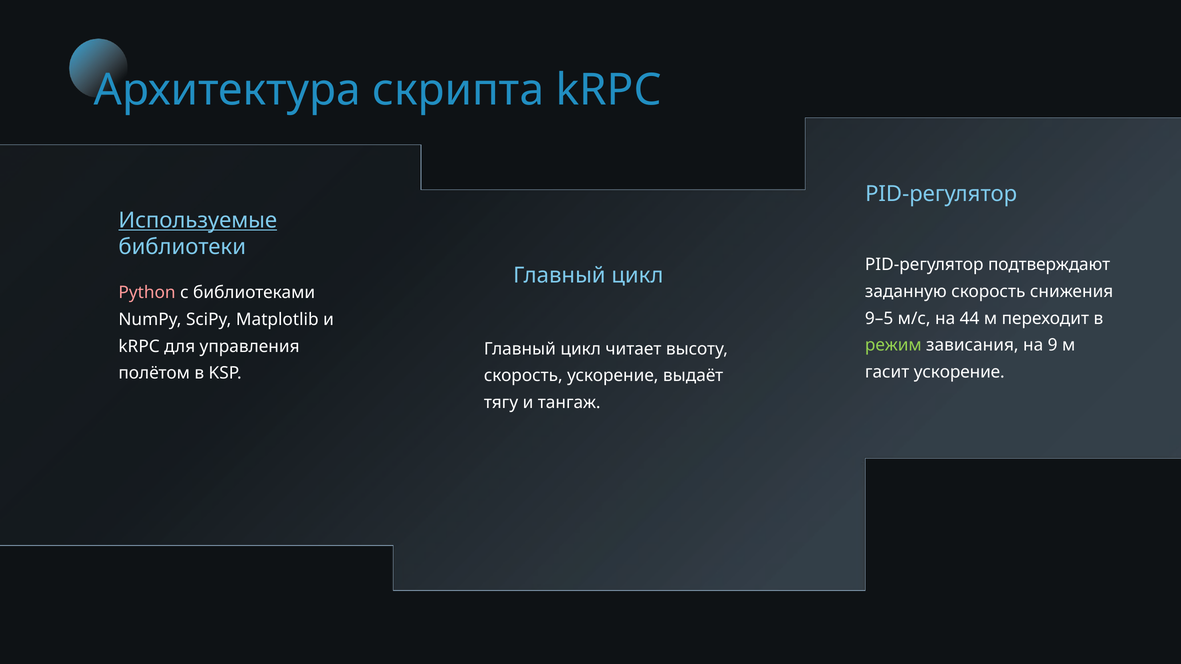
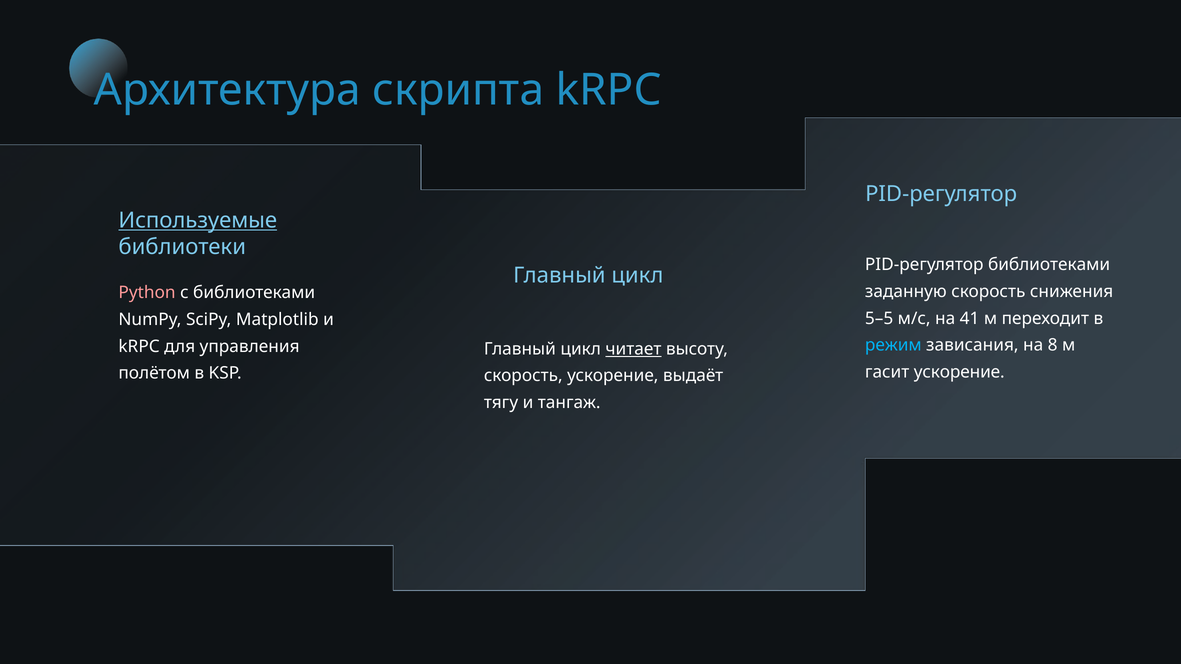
PID-регулятор подтверждают: подтверждают -> библиотеками (1049, 265)
9–5: 9–5 -> 5–5 (879, 319)
44: 44 -> 41 (970, 319)
режим colour: light green -> light blue (893, 345)
9: 9 -> 8 (1053, 345)
читает underline: none -> present (633, 349)
